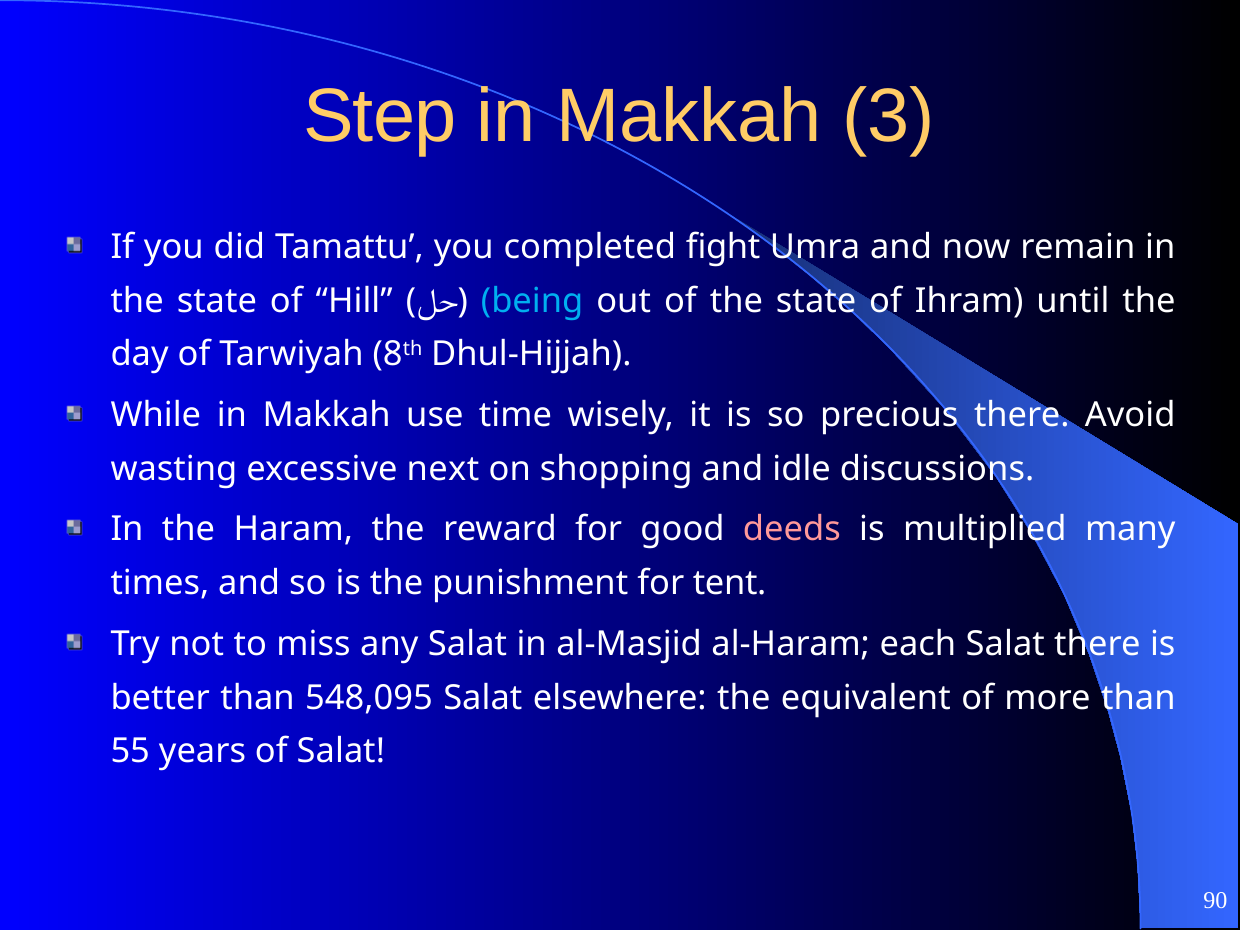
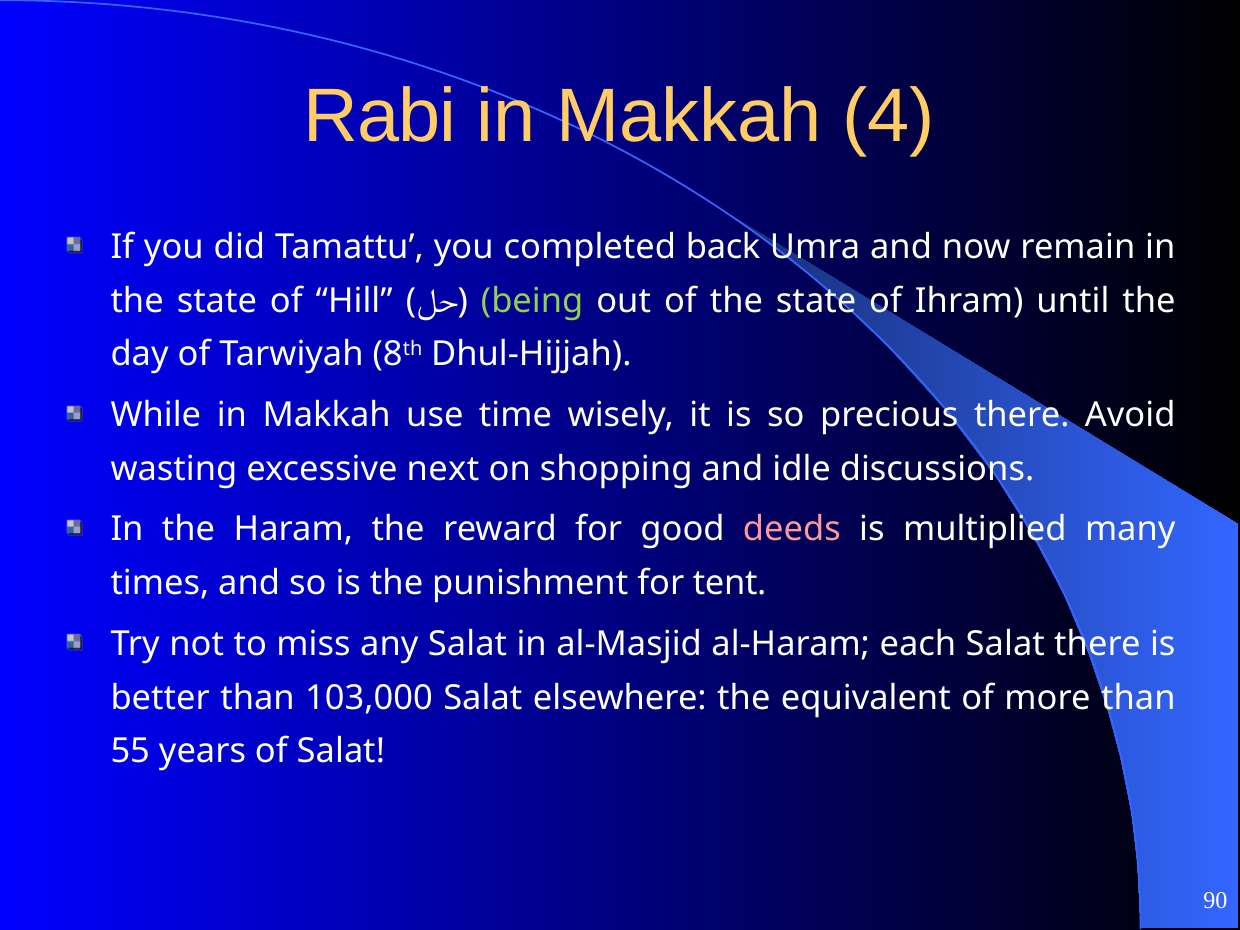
Step: Step -> Rabi (380, 116)
3: 3 -> 4 (889, 116)
fight: fight -> back (723, 247)
being colour: light blue -> light green (532, 301)
548,095: 548,095 -> 103,000 (369, 698)
